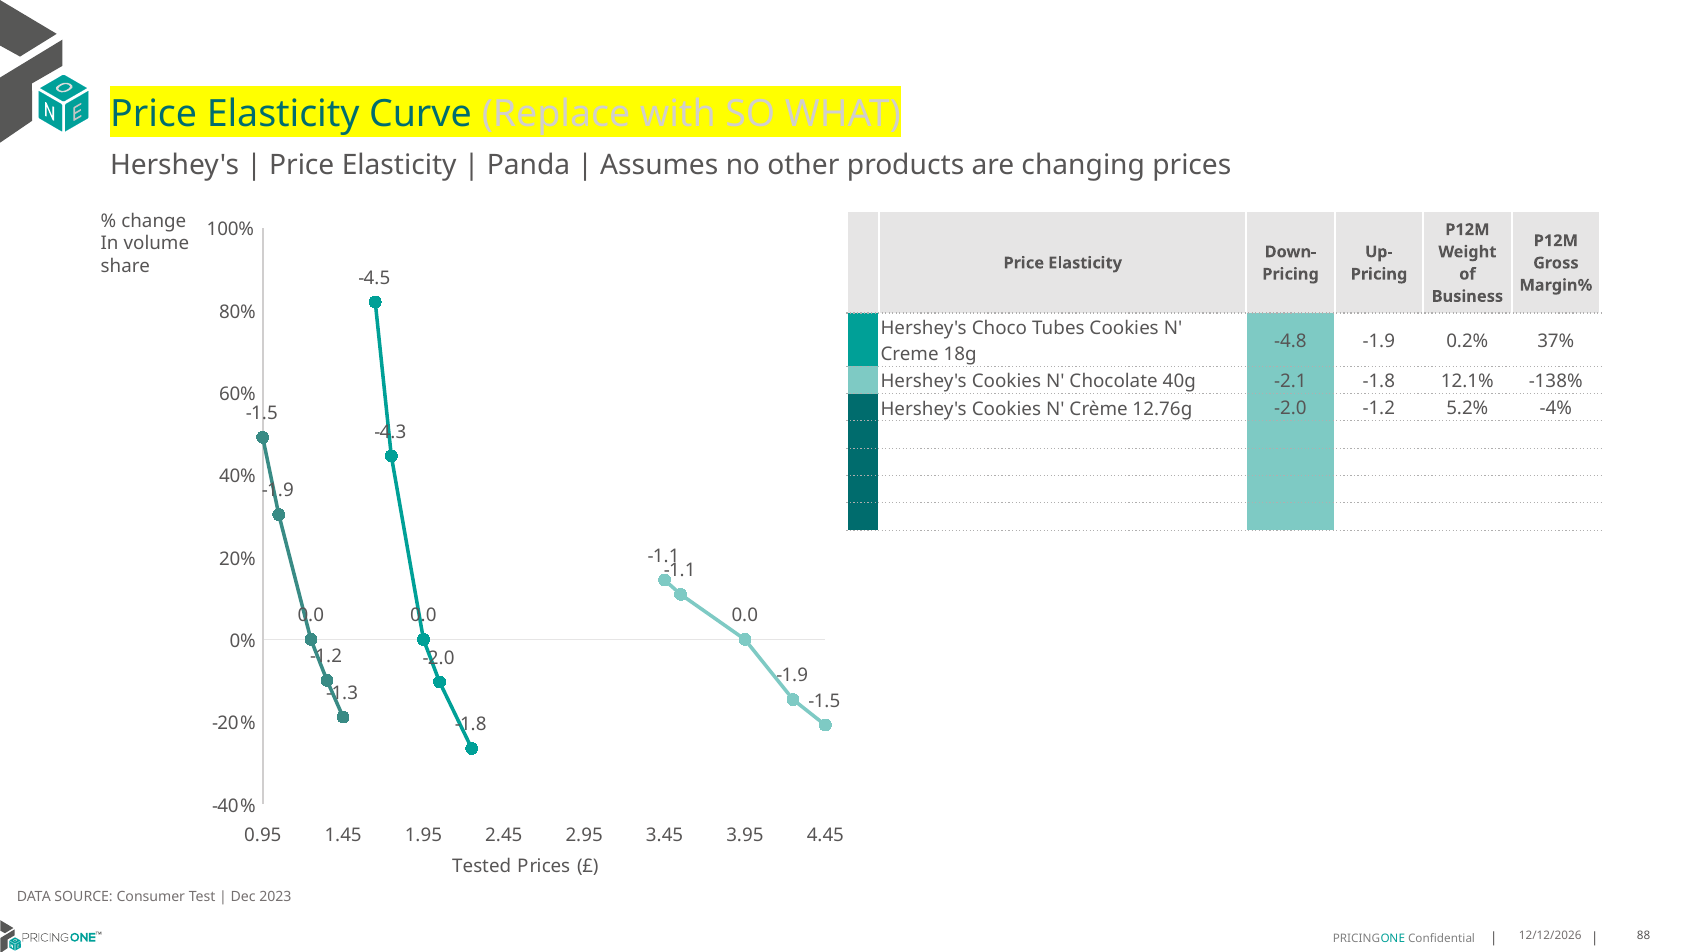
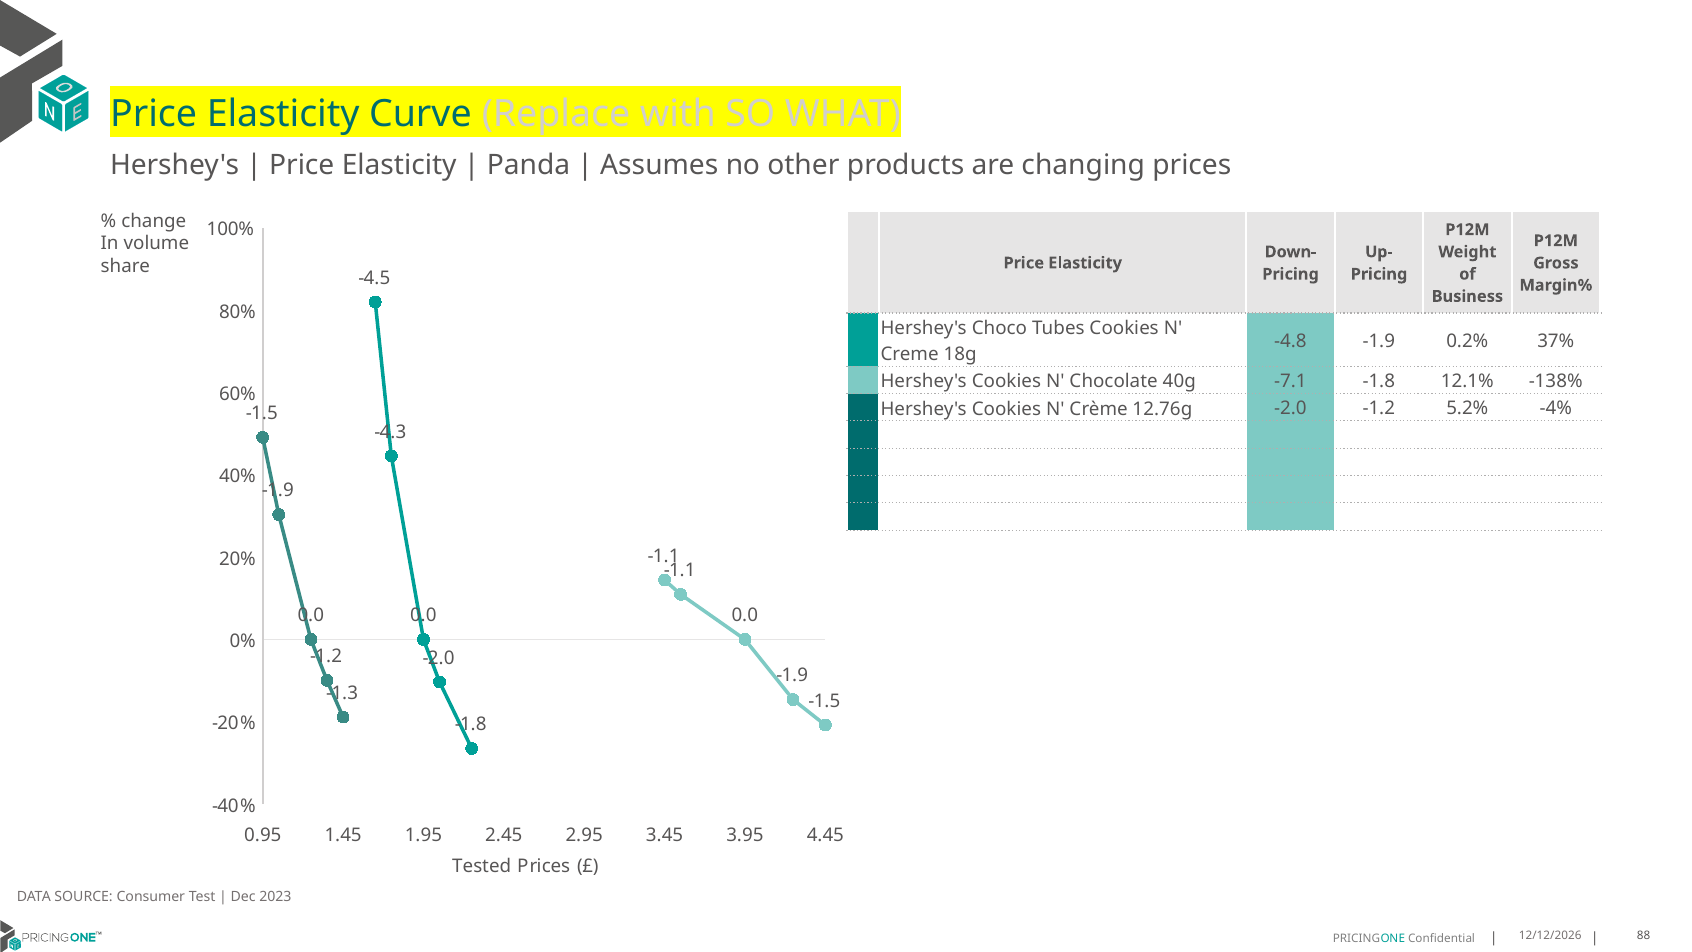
-2.1: -2.1 -> -7.1 (1290, 381)
